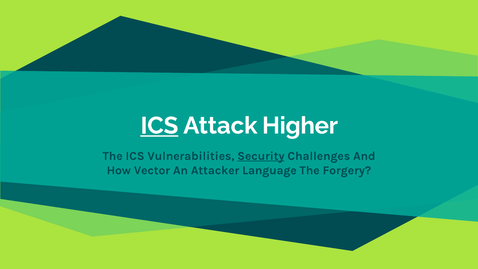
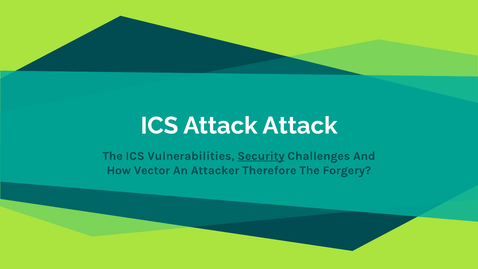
ICS underline: present -> none (159, 126)
Attack Higher: Higher -> Attack (300, 126)
Language: Language -> Therefore (269, 170)
